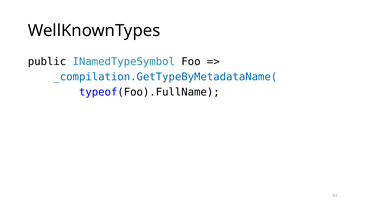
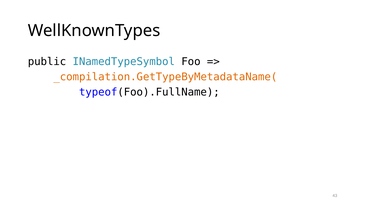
_compilation.GetTypeByMetadataName( colour: blue -> orange (165, 77)
